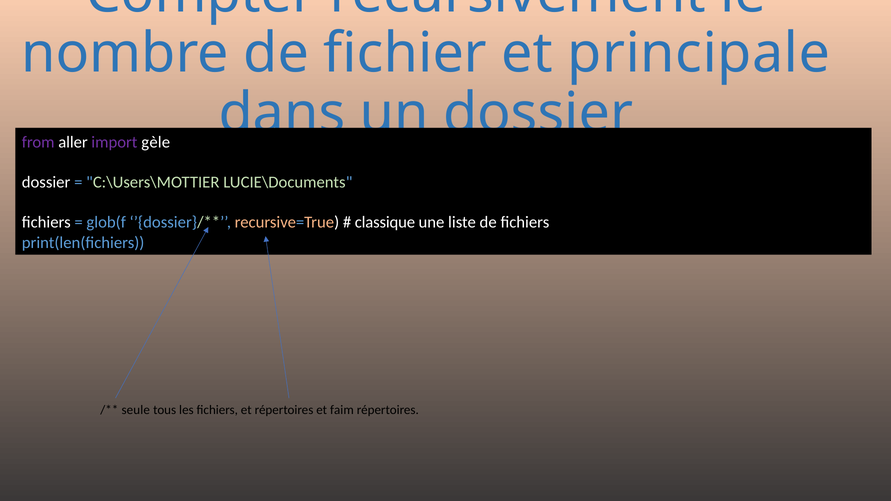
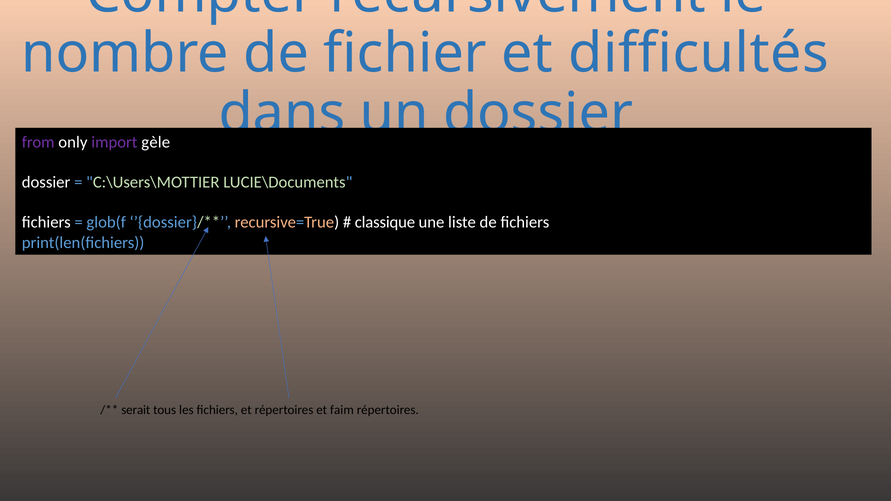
principale: principale -> difficultés (699, 53)
aller: aller -> only (73, 142)
seule: seule -> serait (136, 410)
